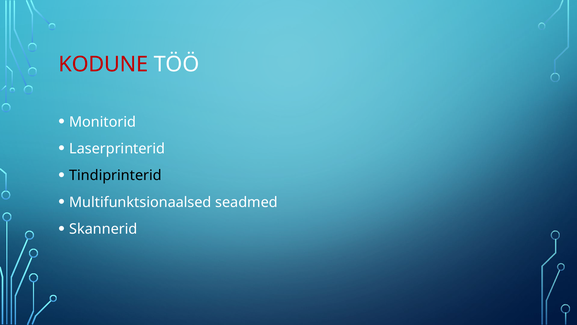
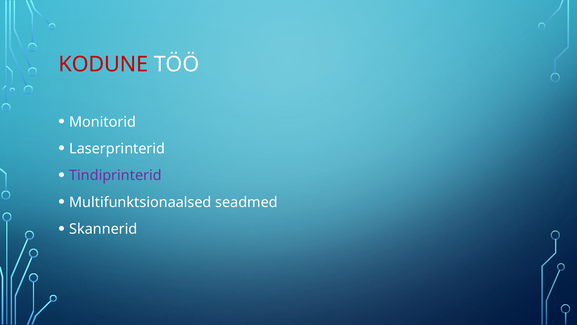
Tindiprinterid colour: black -> purple (115, 175)
